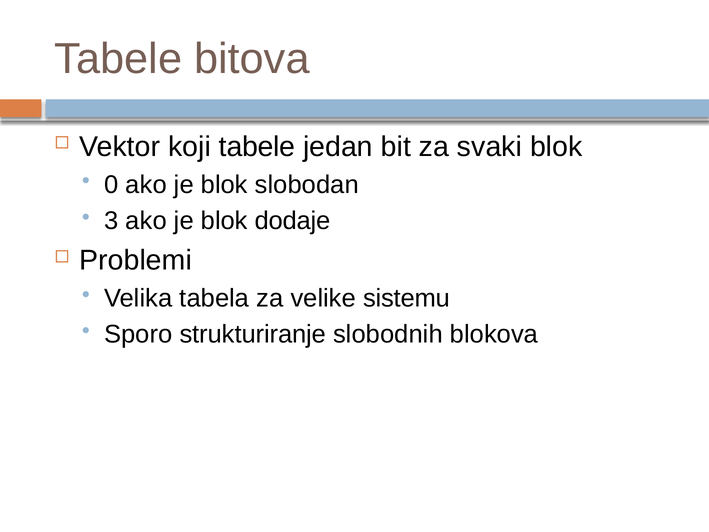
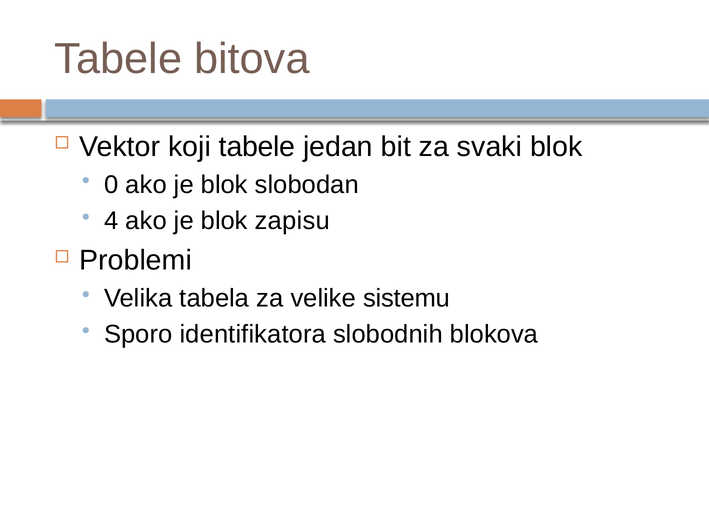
3: 3 -> 4 (111, 221)
dodaje: dodaje -> zapisu (293, 221)
strukturiranje: strukturiranje -> identifikatora (253, 334)
